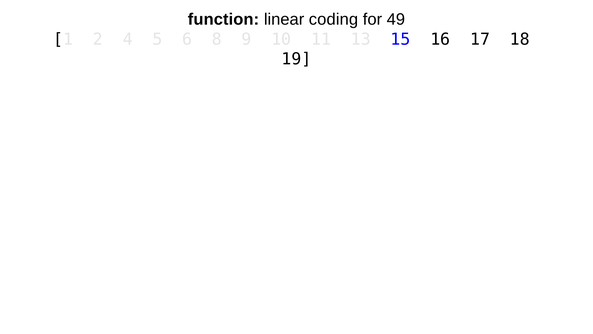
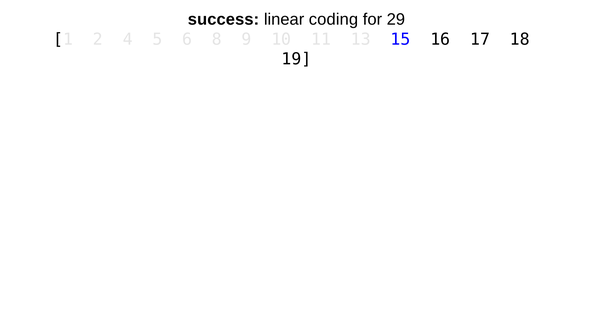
function: function -> success (223, 20)
49: 49 -> 29 (396, 20)
